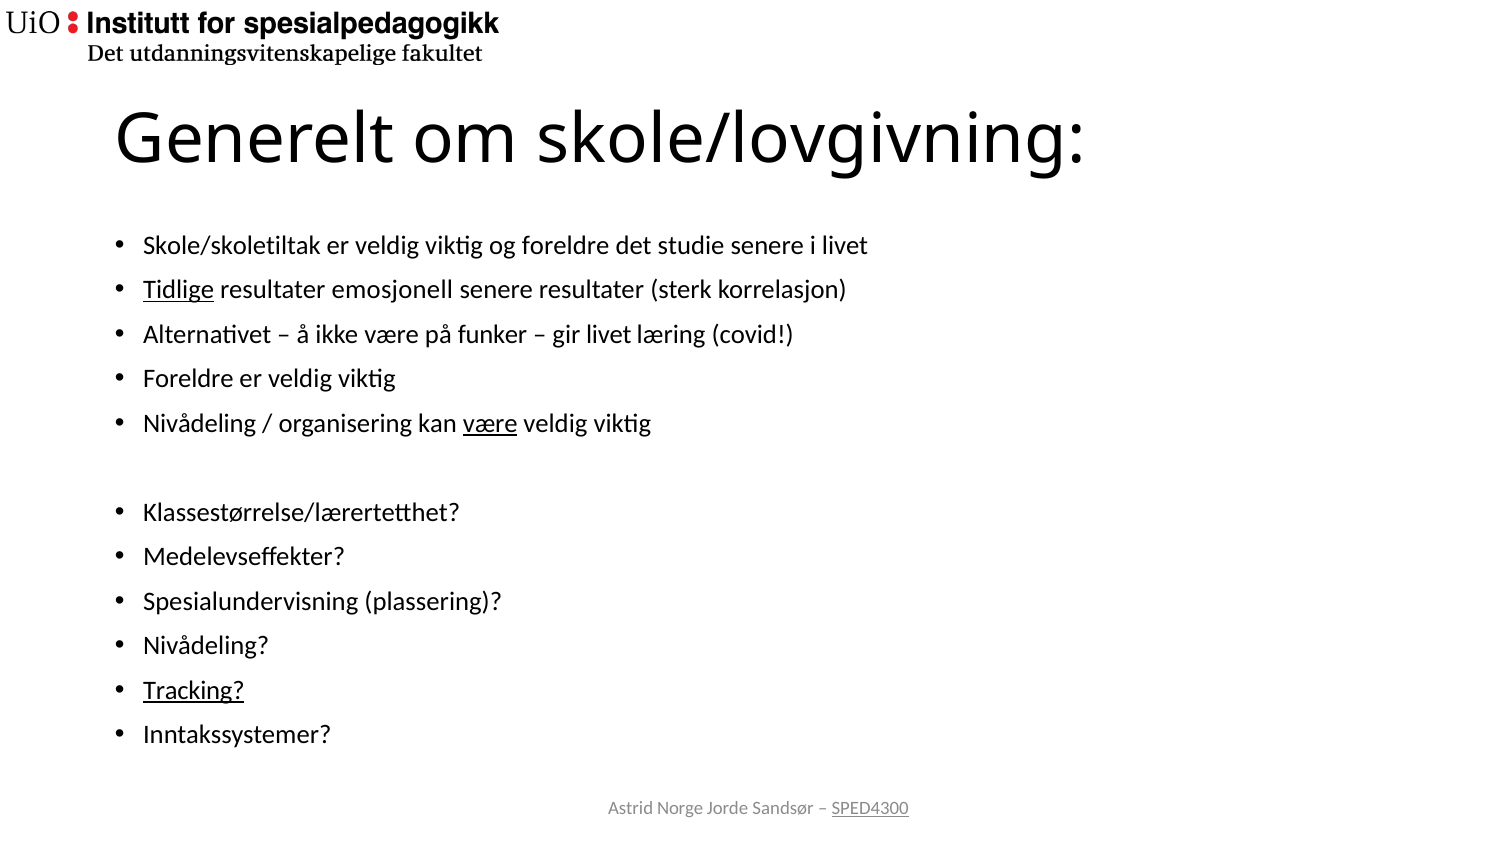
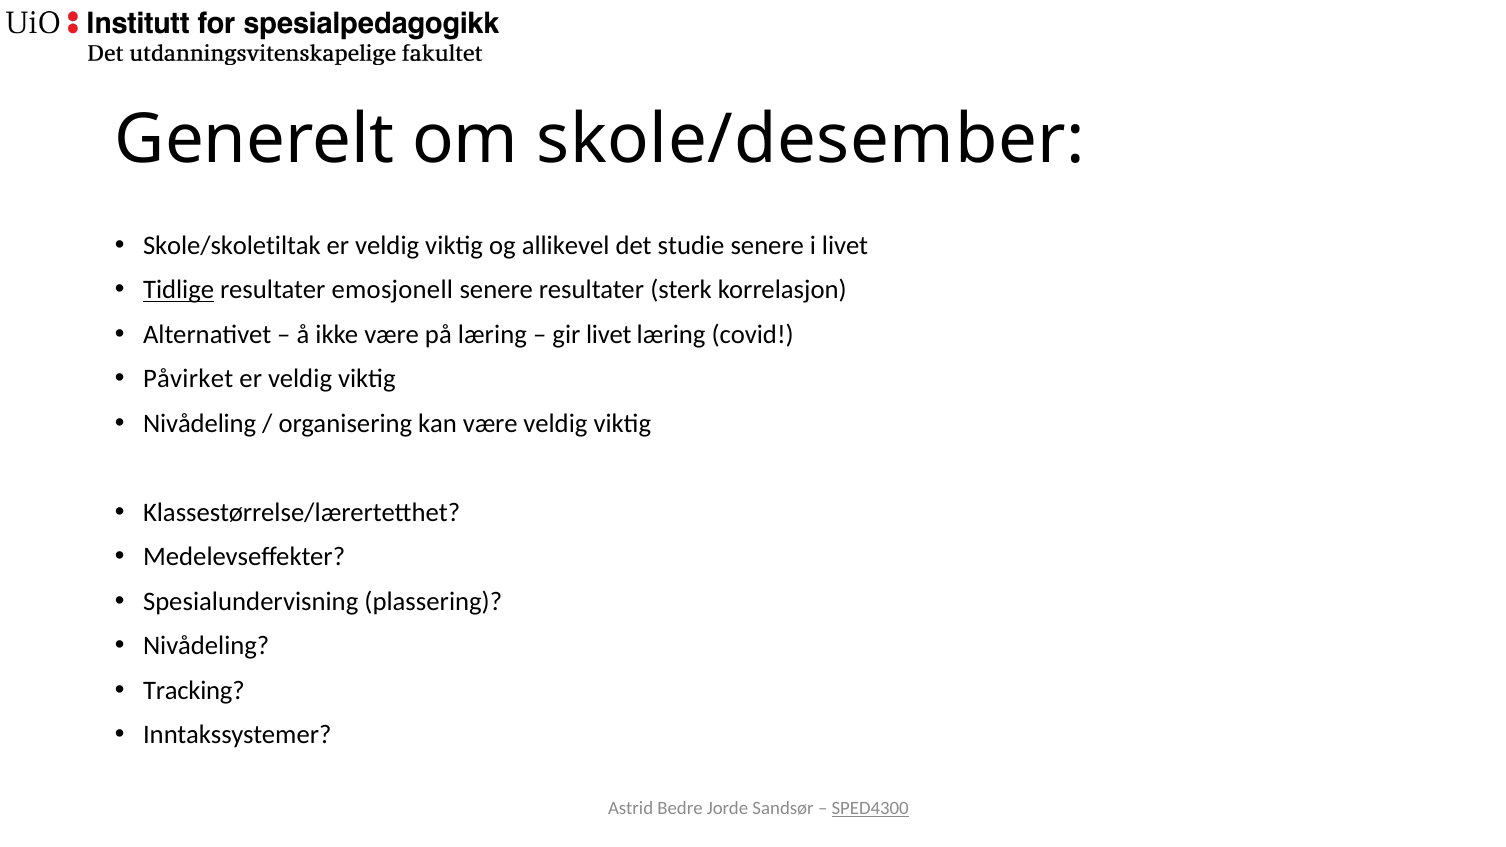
skole/lovgivning: skole/lovgivning -> skole/desember (811, 139)
og foreldre: foreldre -> allikevel (566, 245)
på funker: funker -> læring (492, 334)
Foreldre: Foreldre -> Påvirket (188, 379)
være underline: present -> none (490, 423)
Tracking underline: present -> none (194, 690)
Norge: Norge -> Bedre (680, 809)
